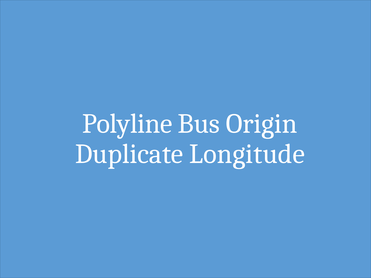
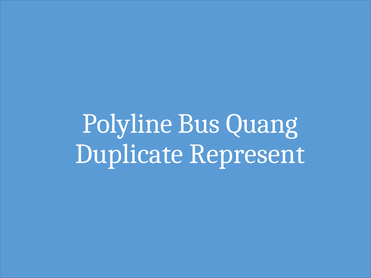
Origin: Origin -> Quang (262, 124)
Longitude: Longitude -> Represent (247, 154)
